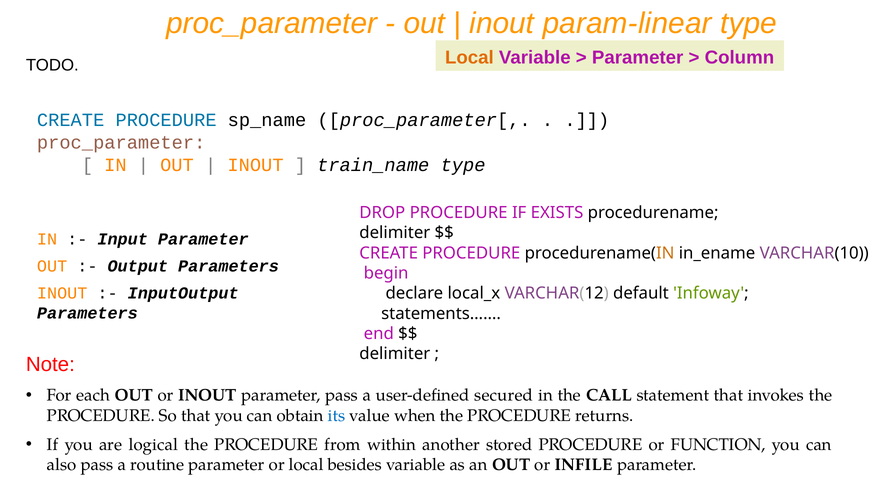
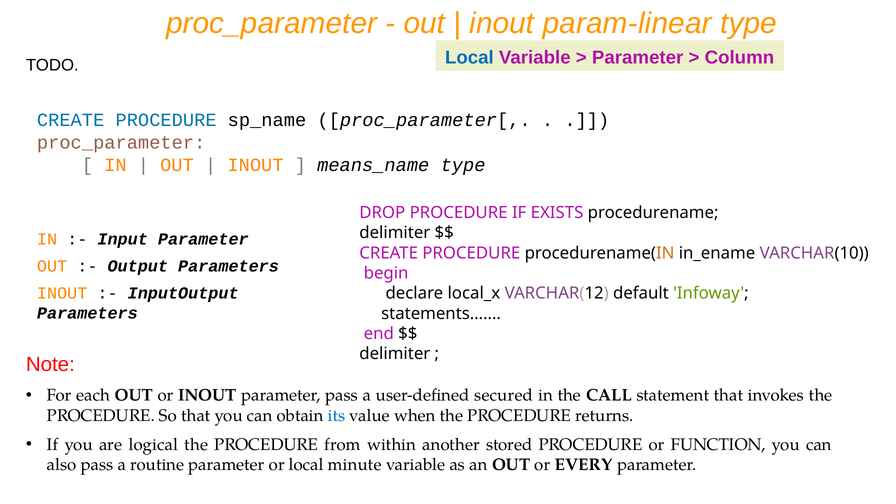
Local colour: orange -> blue (469, 58)
train_name: train_name -> means_name (373, 165)
besides: besides -> minute (355, 465)
INFILE: INFILE -> EVERY (584, 465)
